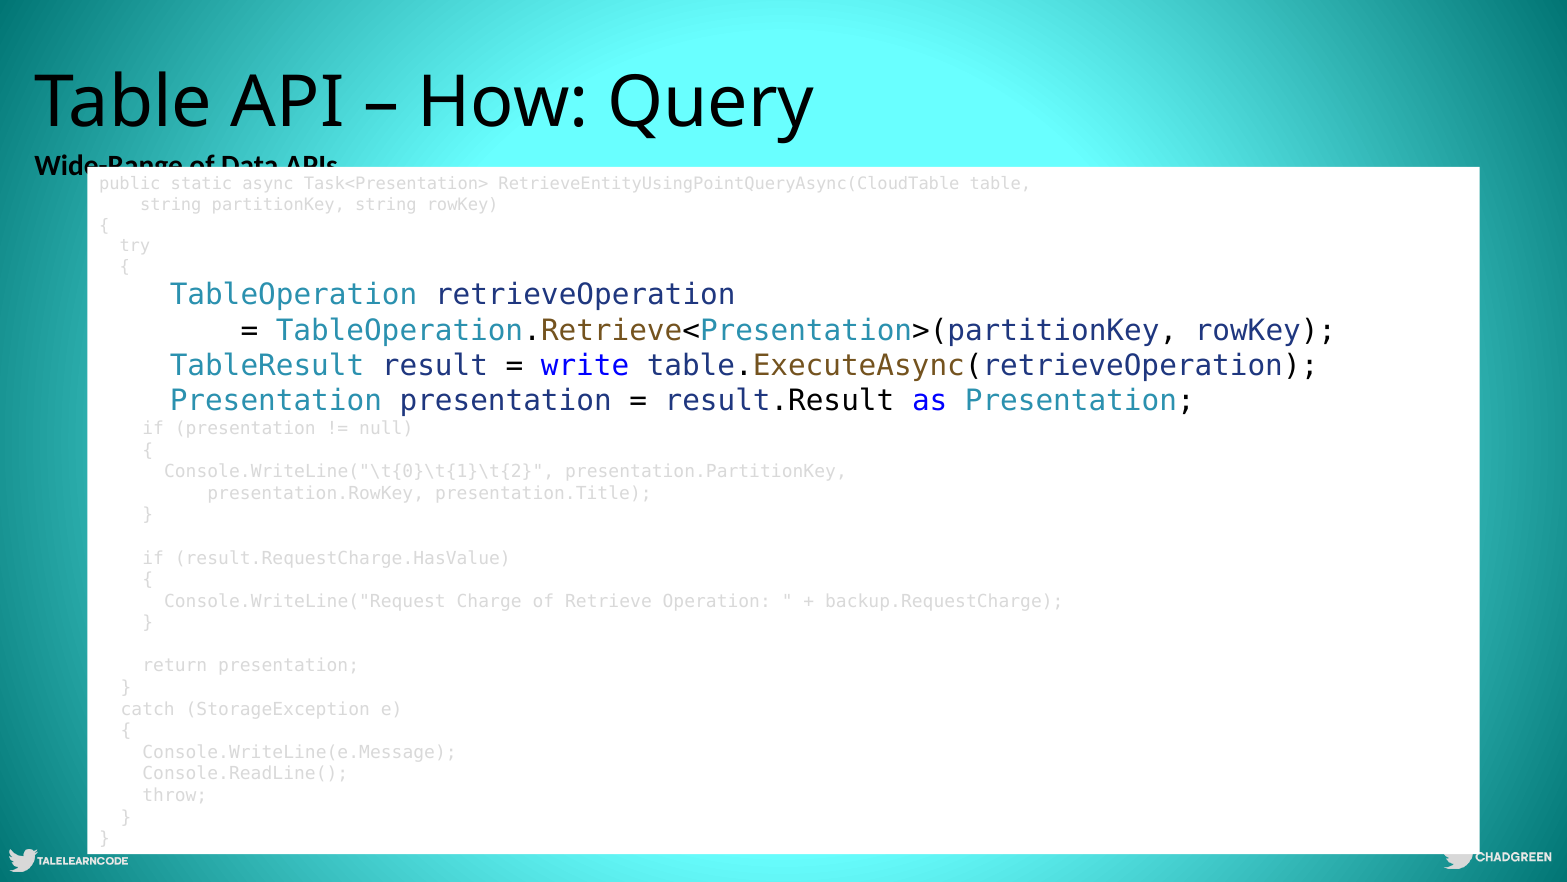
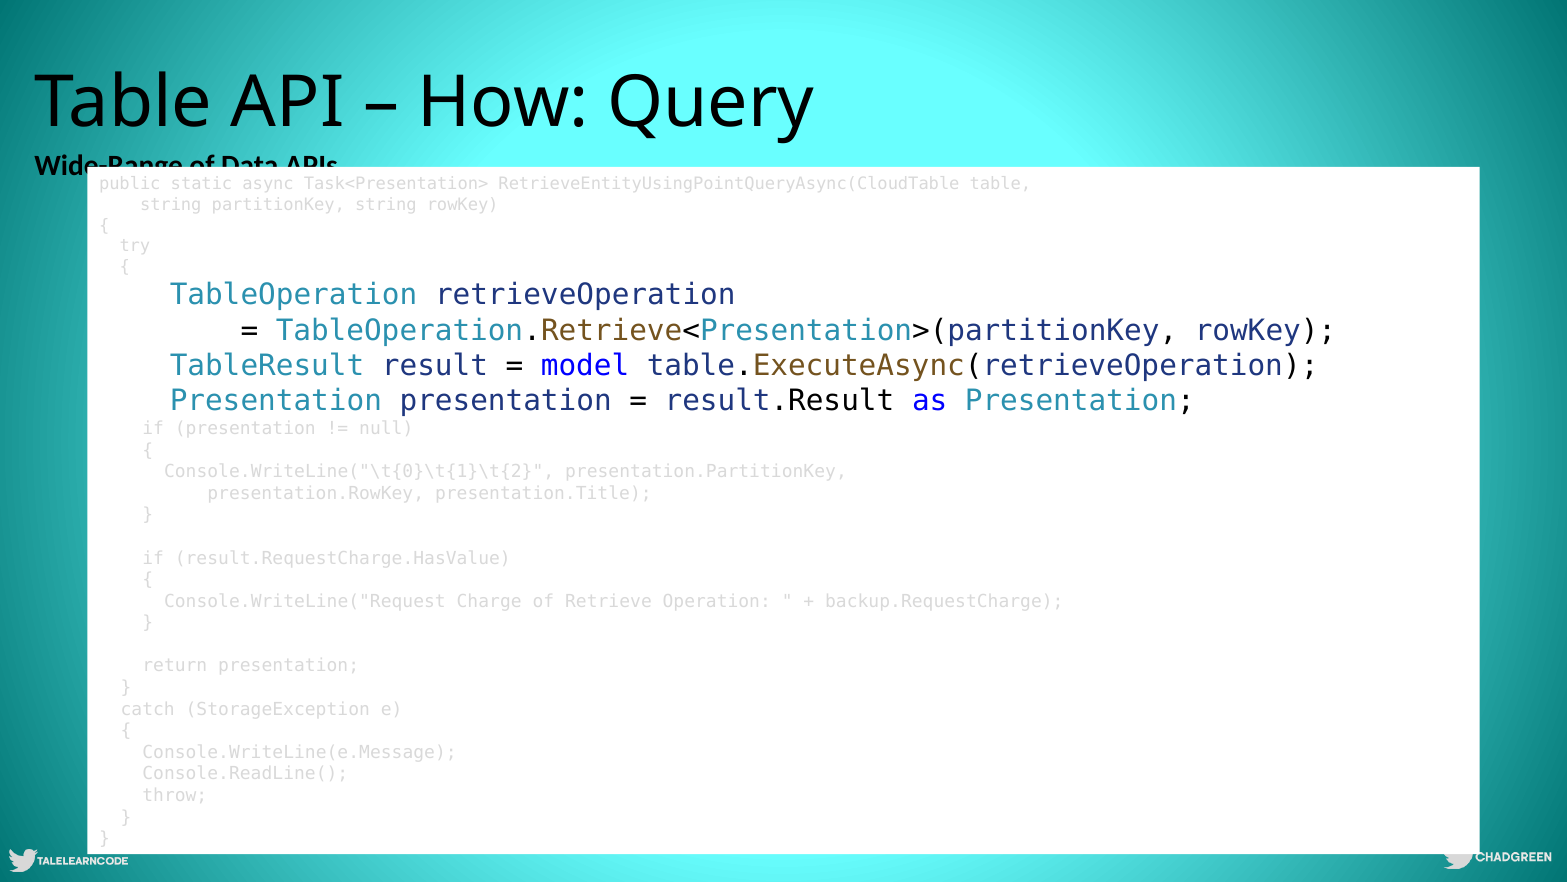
write: write -> model (585, 366)
